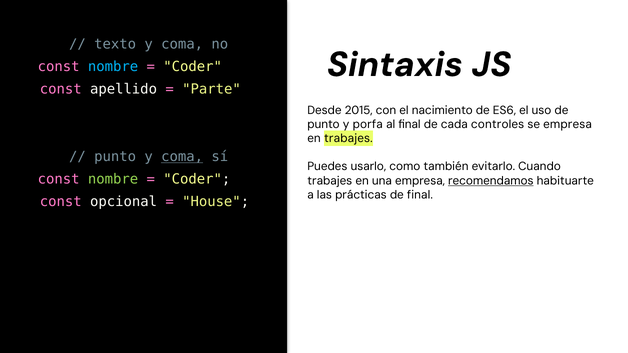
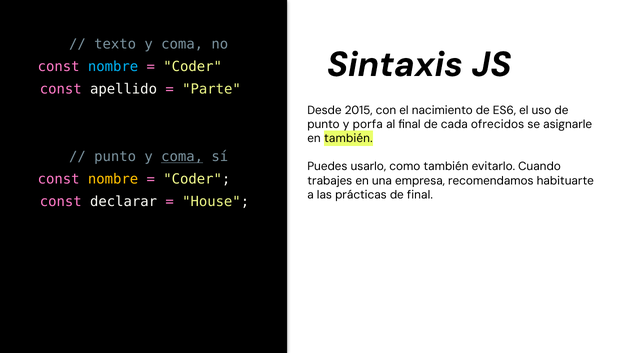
controles: controles -> ofrecidos (498, 124)
se empresa: empresa -> asignarle (568, 124)
en trabajes: trabajes -> también (348, 139)
nombre colour: light green -> yellow (113, 179)
recomendamos underline: present -> none (491, 181)
opcional: opcional -> declarar (124, 202)
